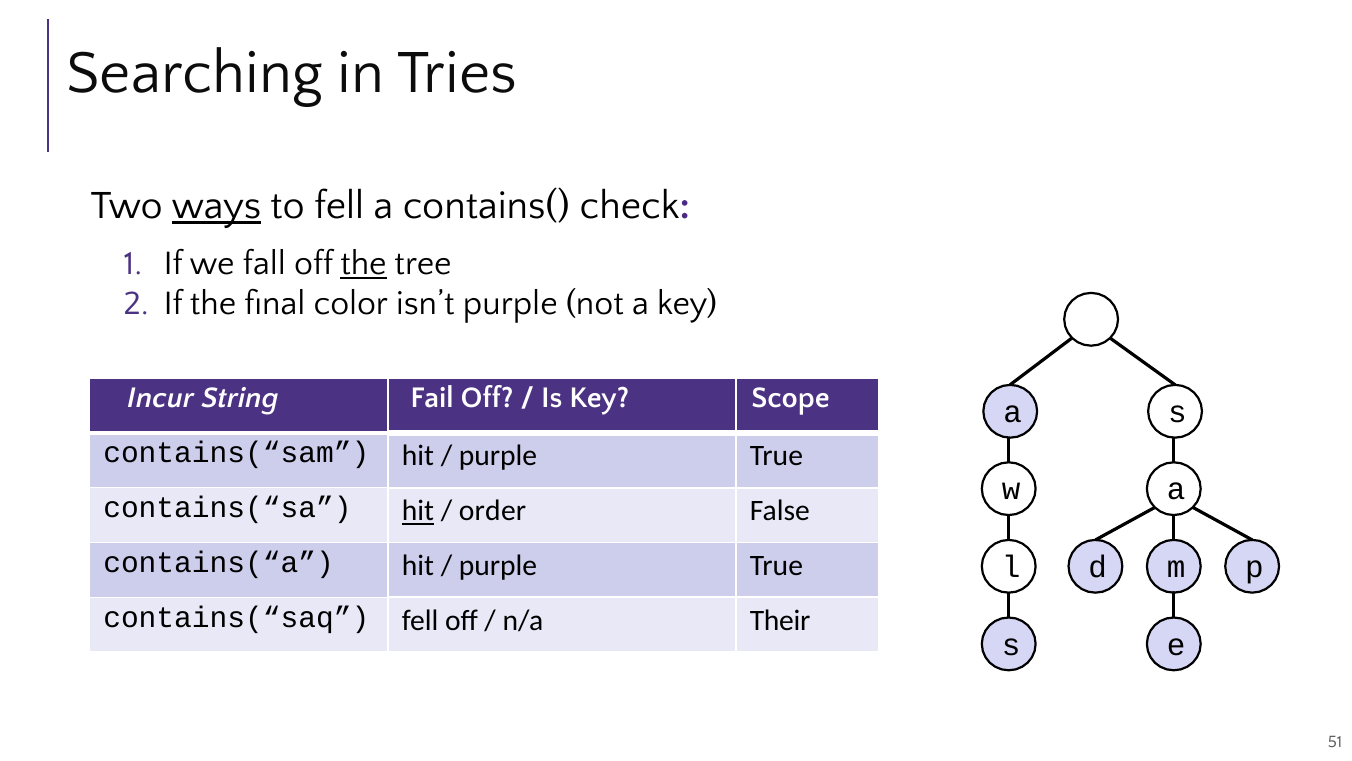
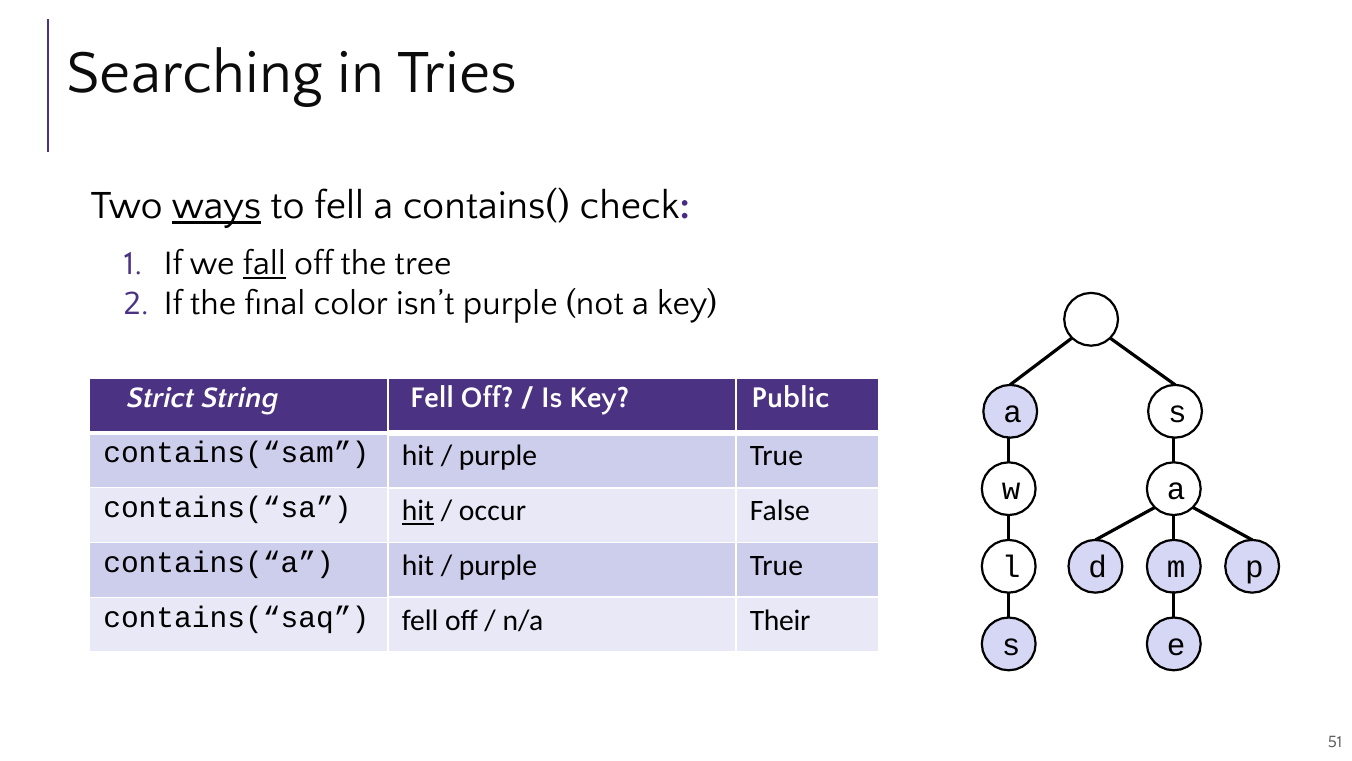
fall underline: none -> present (264, 263)
the underline: present -> none (363, 263)
Incur: Incur -> Strict (161, 398)
String Fail: Fail -> Fell (432, 398)
Scope: Scope -> Public (790, 398)
order: order -> occur (493, 511)
